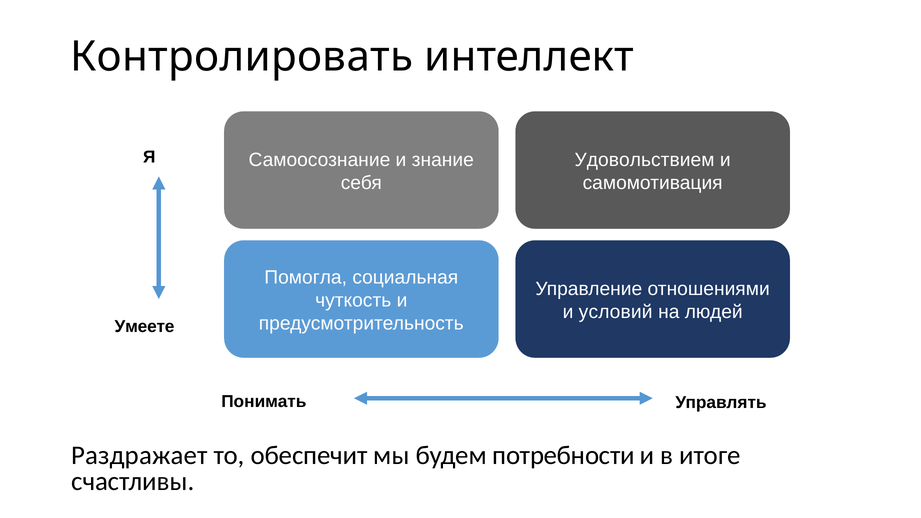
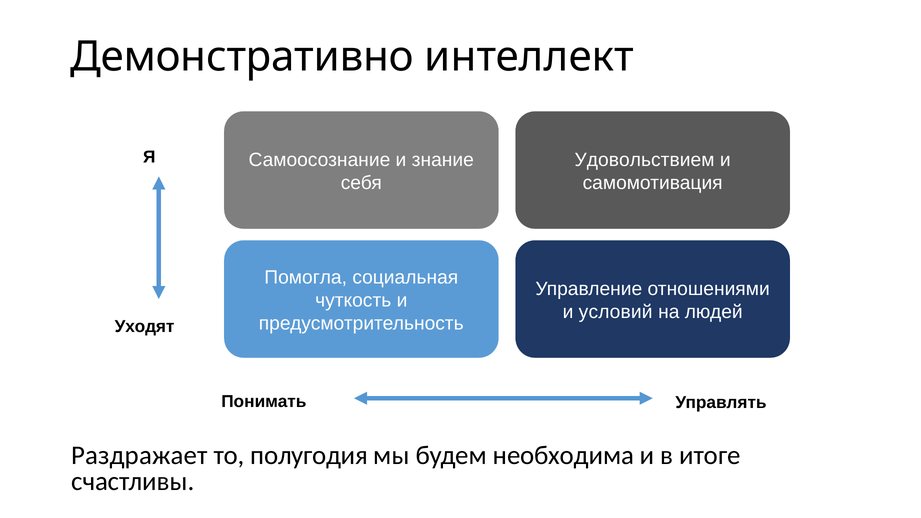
Контролировать: Контролировать -> Демонстративно (242, 57)
Умеете: Умеете -> Уходят (144, 326)
обеспечит: обеспечит -> полугодия (309, 455)
потребности: потребности -> необходима (563, 455)
